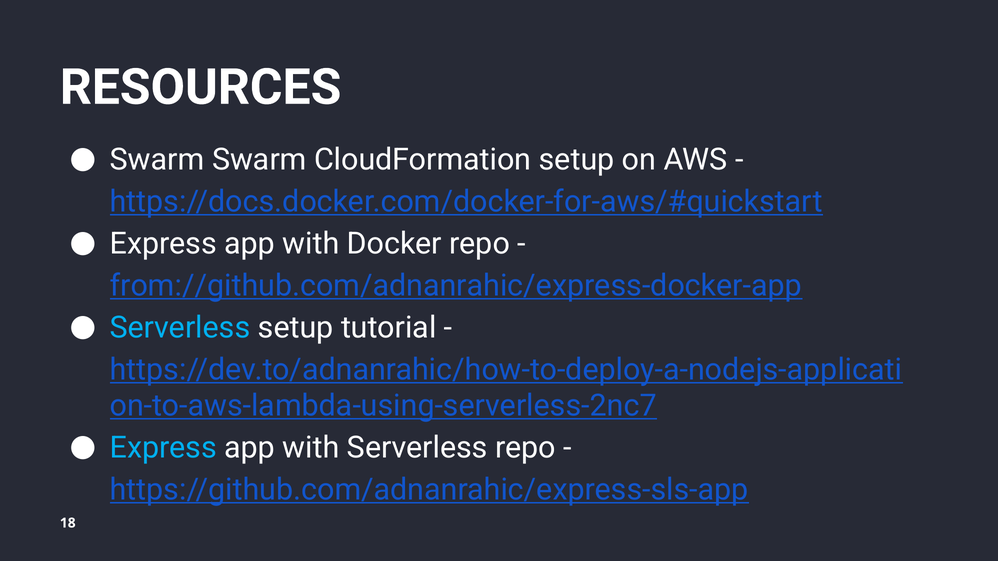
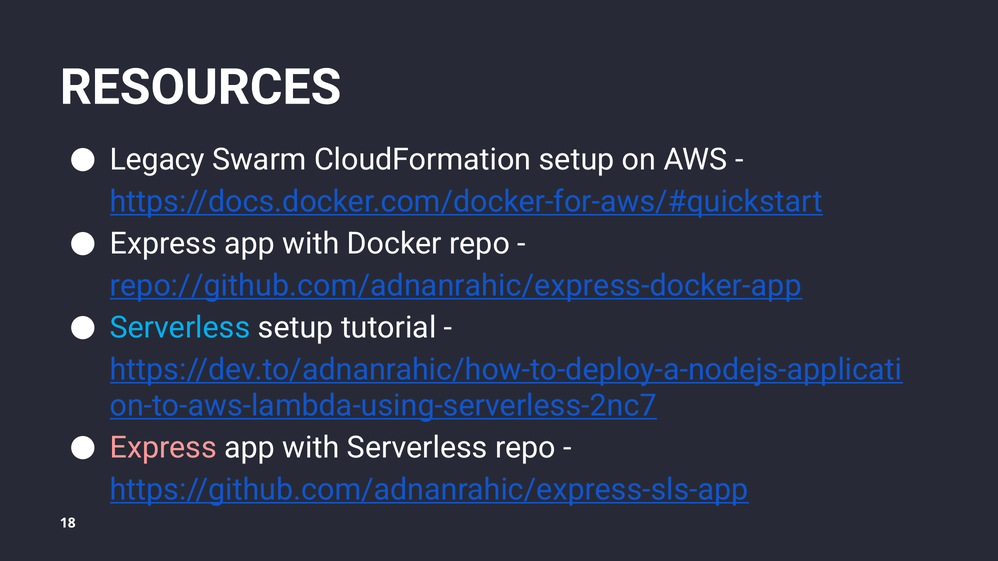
Swarm: Swarm -> Legacy (157, 160)
from://github.com/adnanrahic/express-docker-app: from://github.com/adnanrahic/express-docker-app -> repo://github.com/adnanrahic/express-docker-app (456, 286)
Express colour: light blue -> pink (163, 448)
